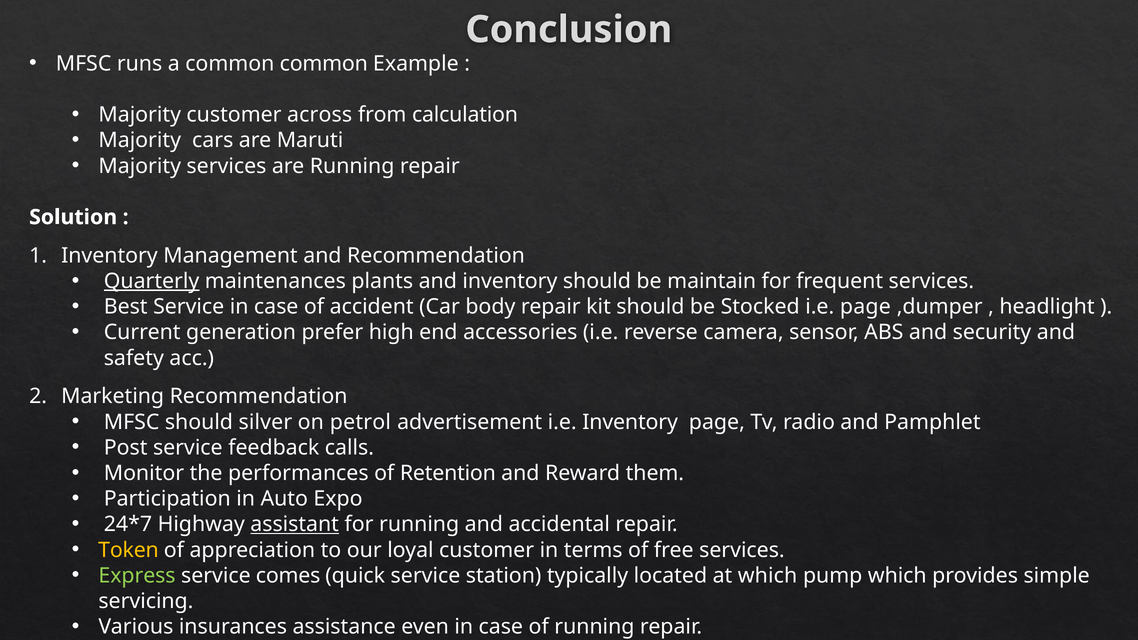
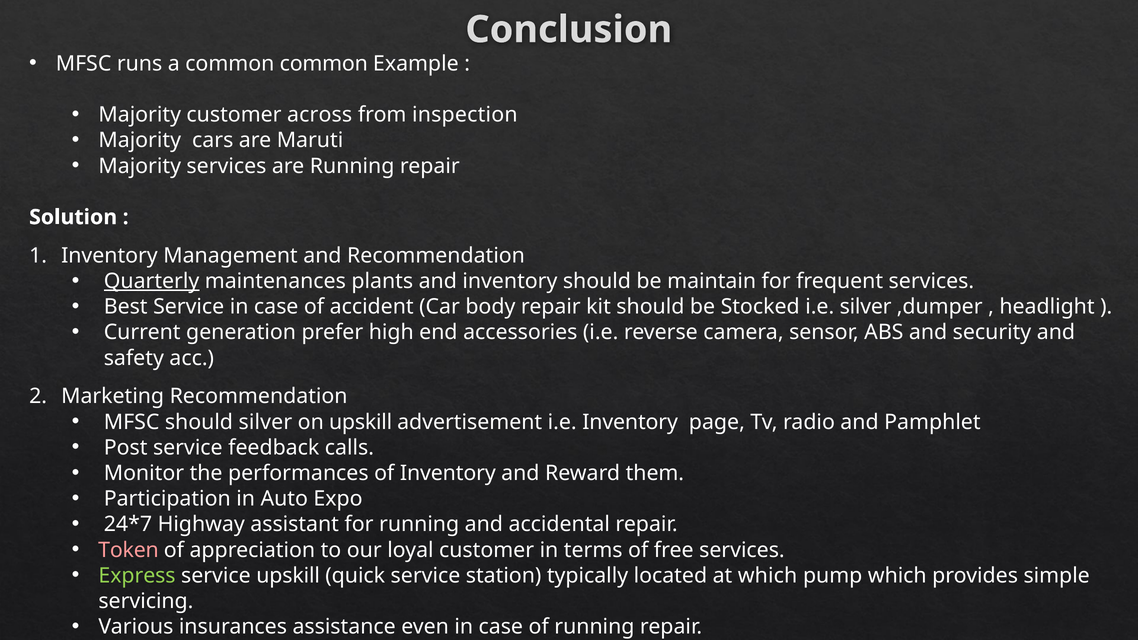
calculation: calculation -> inspection (465, 115)
i.e page: page -> silver (866, 307)
on petrol: petrol -> upskill (361, 422)
of Retention: Retention -> Inventory (448, 473)
assistant underline: present -> none (295, 524)
Token colour: yellow -> pink (128, 550)
service comes: comes -> upskill (288, 576)
